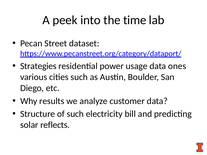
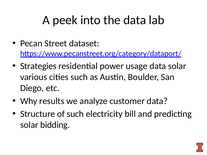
the time: time -> data (135, 20)
data ones: ones -> solar (177, 66)
reflects: reflects -> bidding (55, 125)
